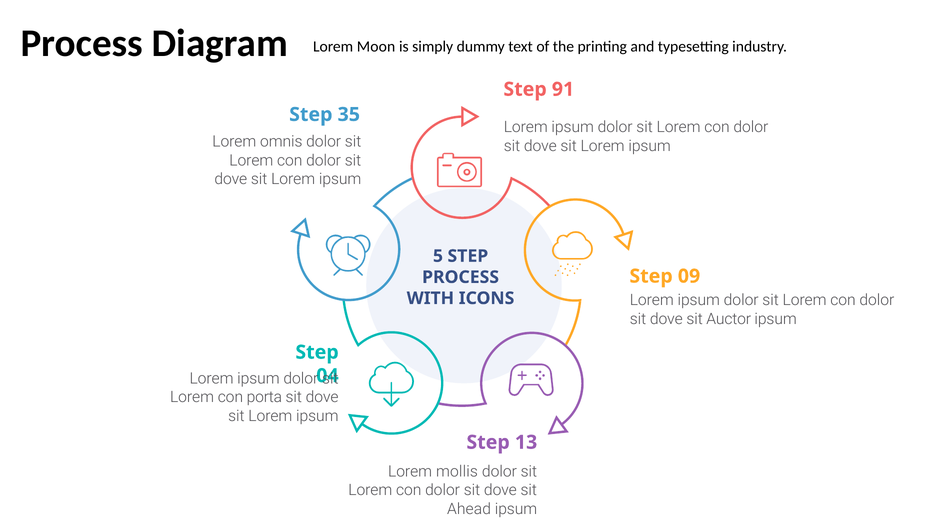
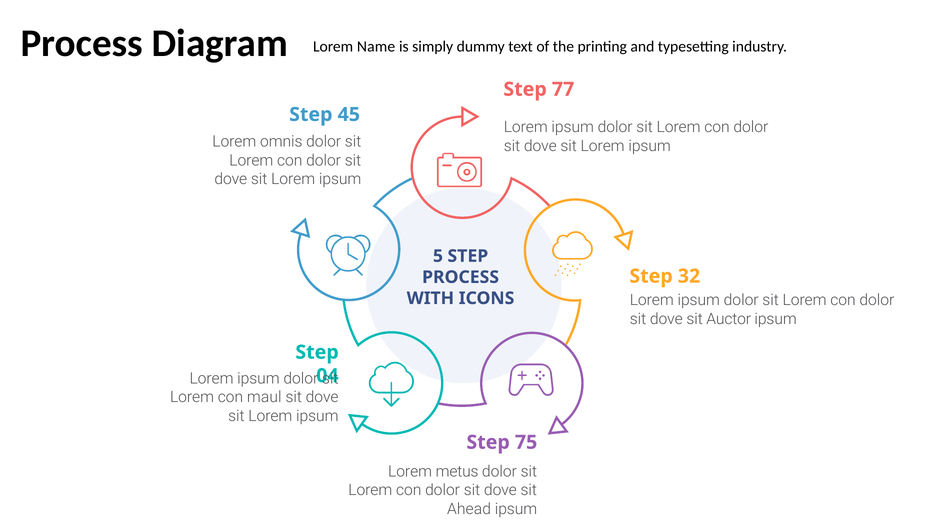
Moon: Moon -> Name (376, 47)
91: 91 -> 77 (563, 89)
35: 35 -> 45 (349, 115)
09: 09 -> 32 (689, 276)
porta: porta -> maul (264, 397)
13: 13 -> 75 (526, 442)
mollis: mollis -> metus (457, 472)
